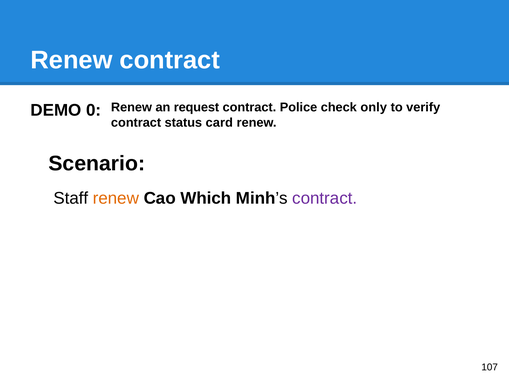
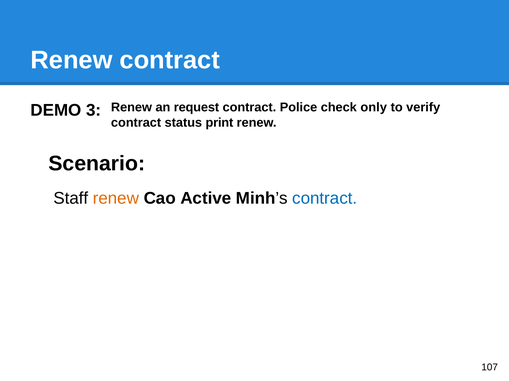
0: 0 -> 3 (94, 110)
card: card -> print (219, 123)
Which: Which -> Active (206, 199)
contract colour: purple -> blue (325, 199)
